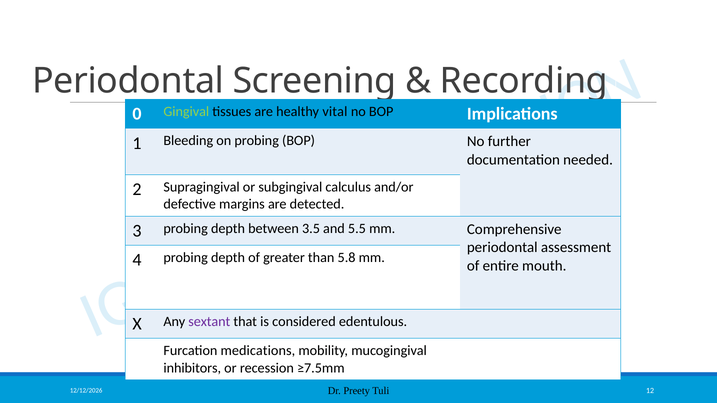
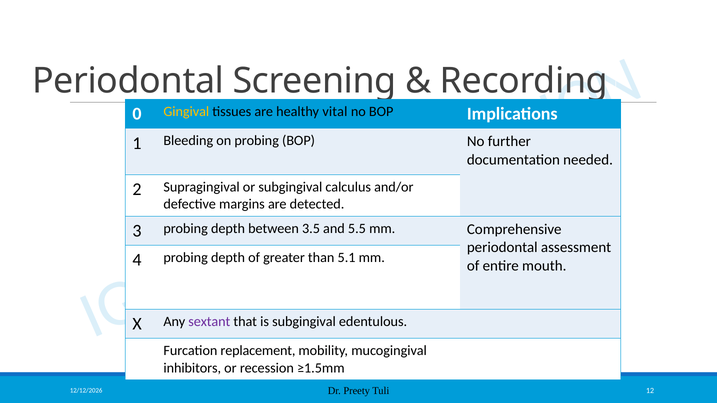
Gingival colour: light green -> yellow (186, 112)
5.8: 5.8 -> 5.1 (347, 258)
is considered: considered -> subgingival (304, 322)
medications: medications -> replacement (258, 351)
≥7.5mm: ≥7.5mm -> ≥1.5mm (321, 368)
